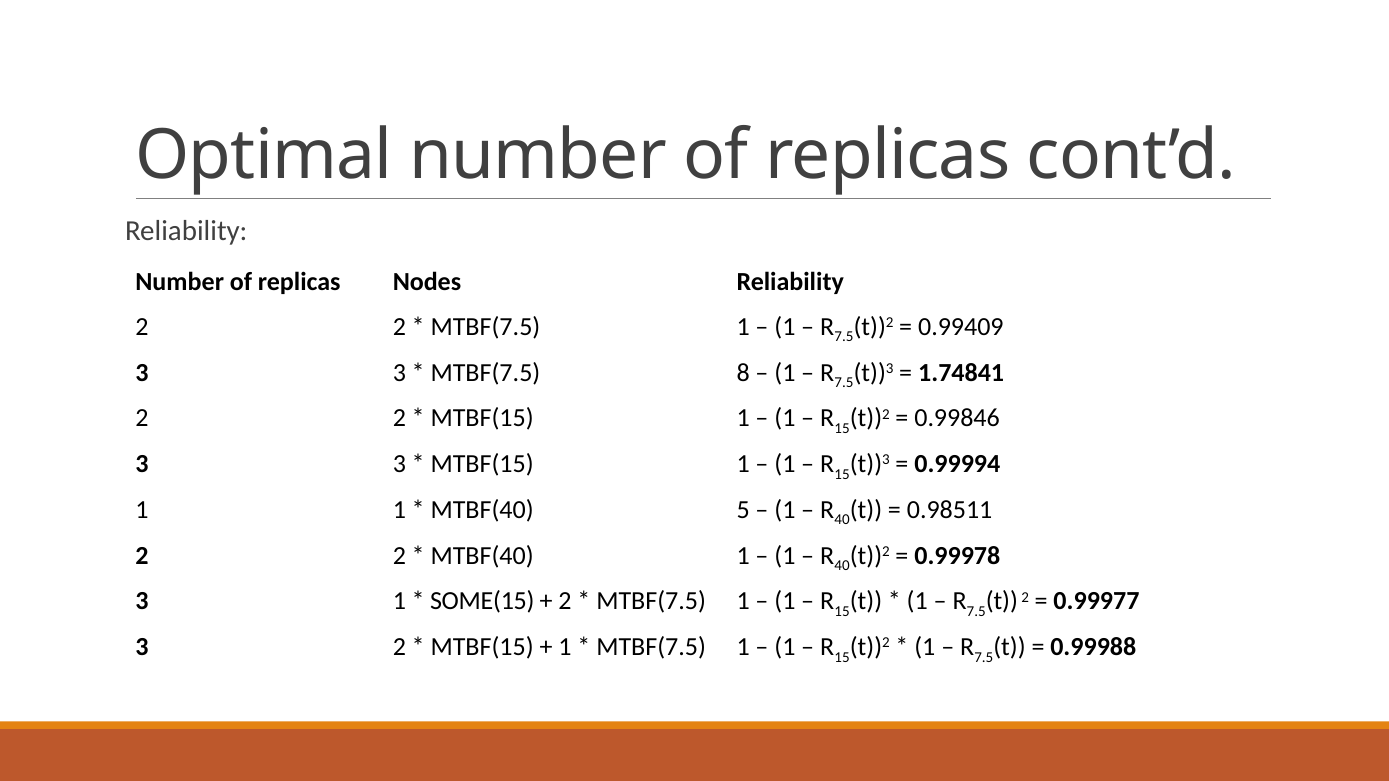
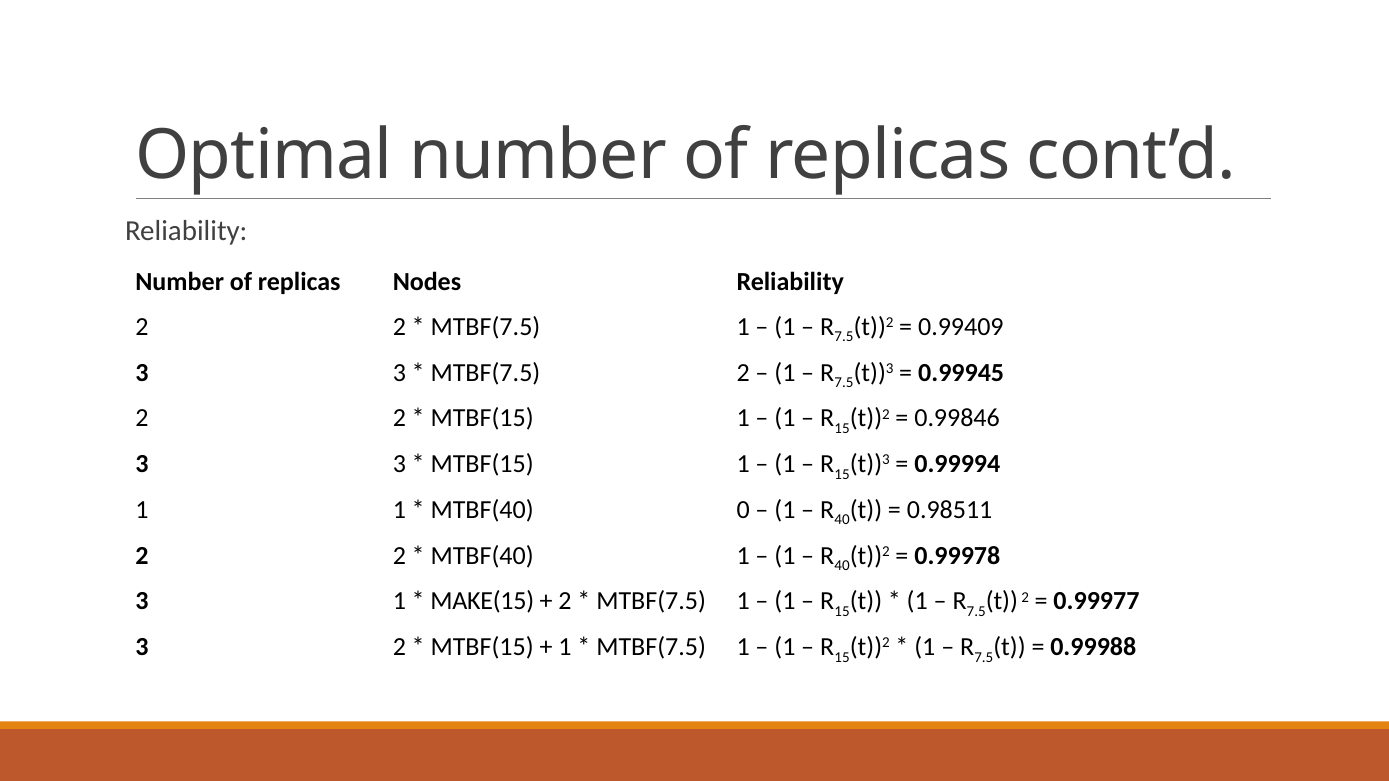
MTBF(7.5 8: 8 -> 2 (743, 373)
1.74841: 1.74841 -> 0.99945 (961, 373)
5: 5 -> 0 (743, 510)
SOME(15: SOME(15 -> MAKE(15 (482, 601)
